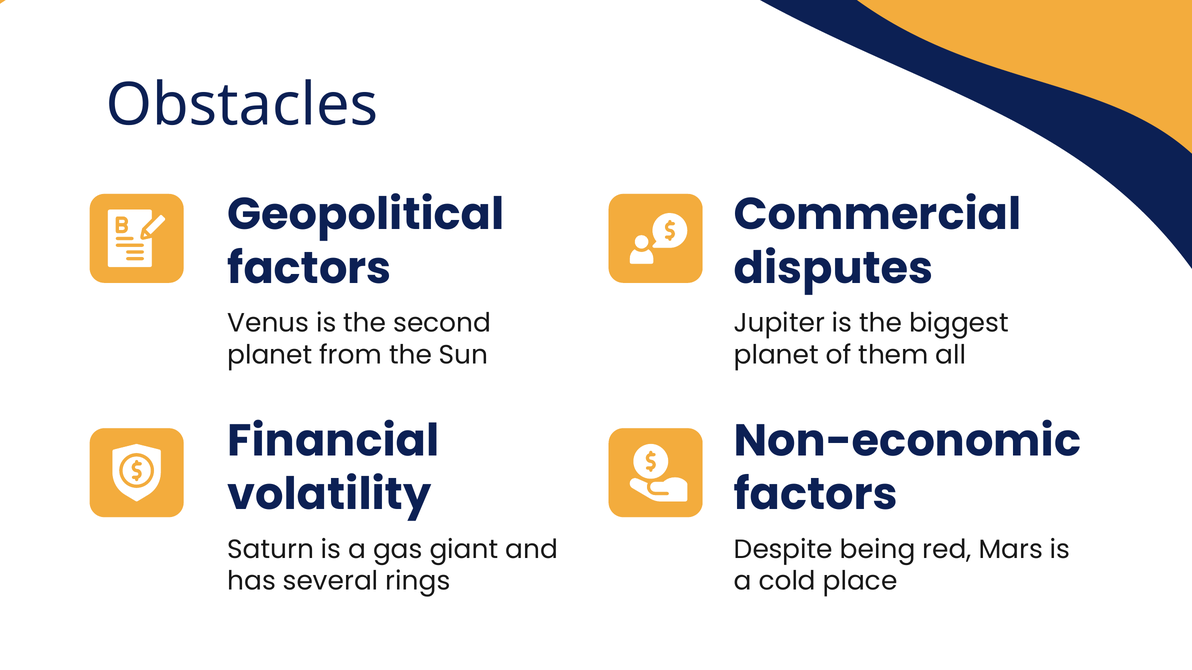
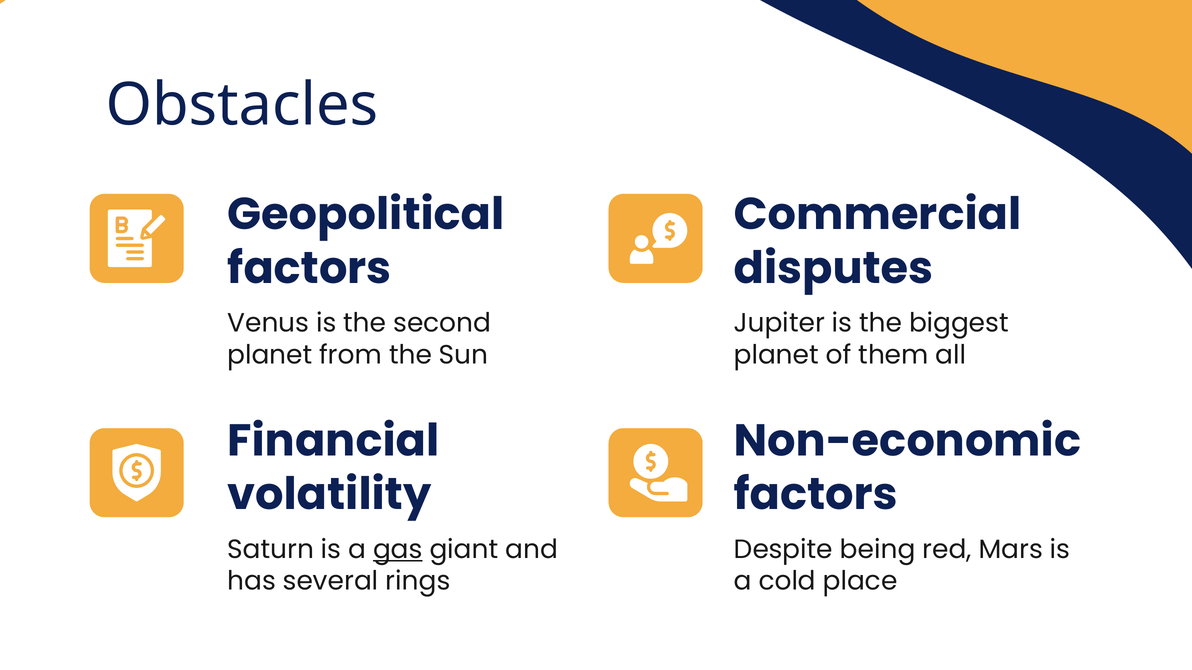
gas underline: none -> present (398, 550)
